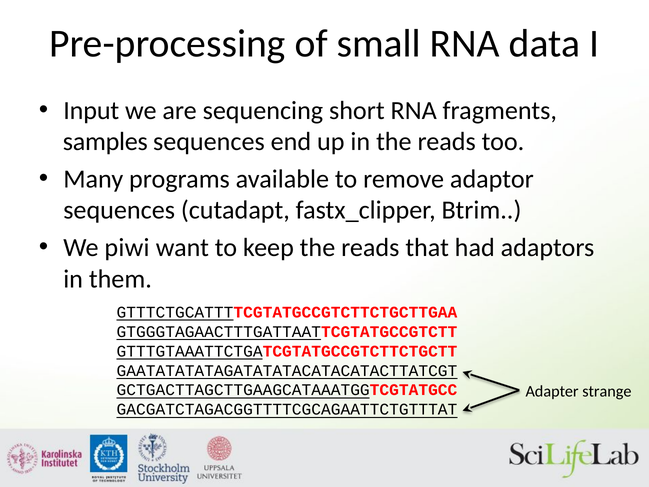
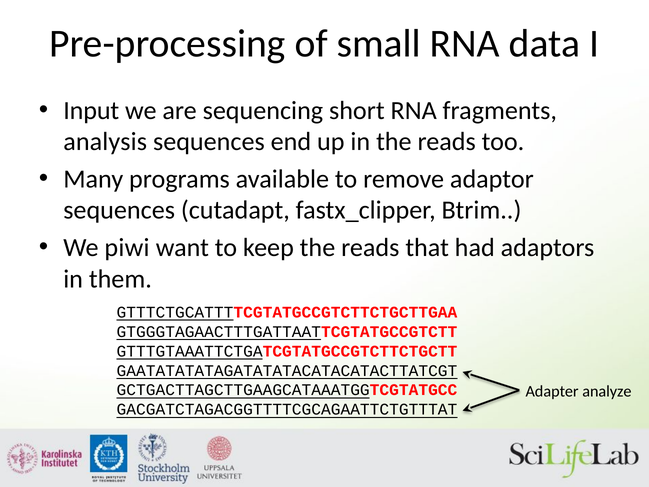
samples: samples -> analysis (105, 142)
strange: strange -> analyze (607, 391)
